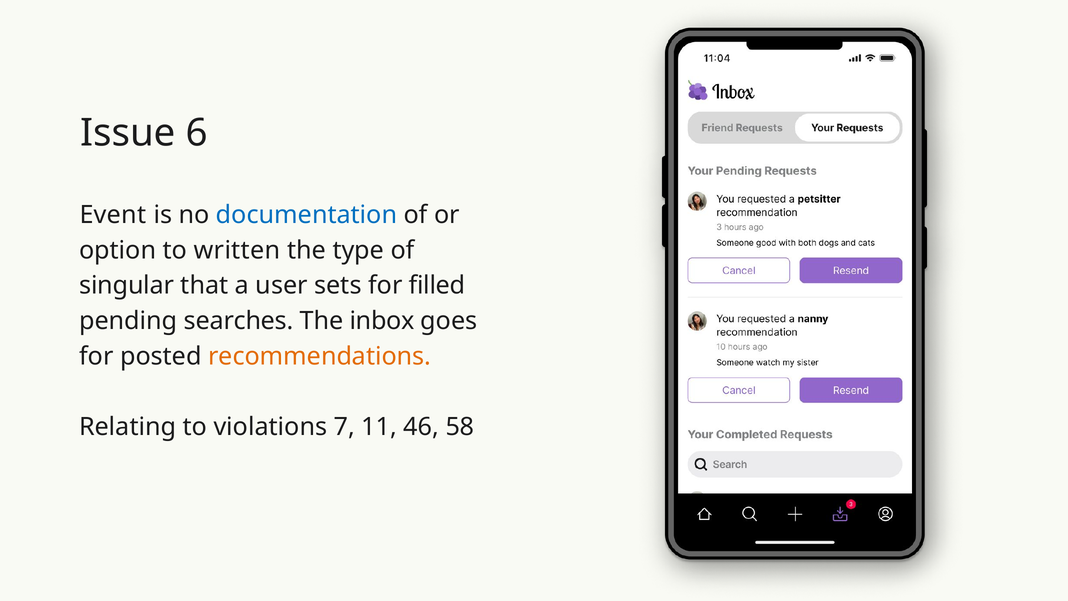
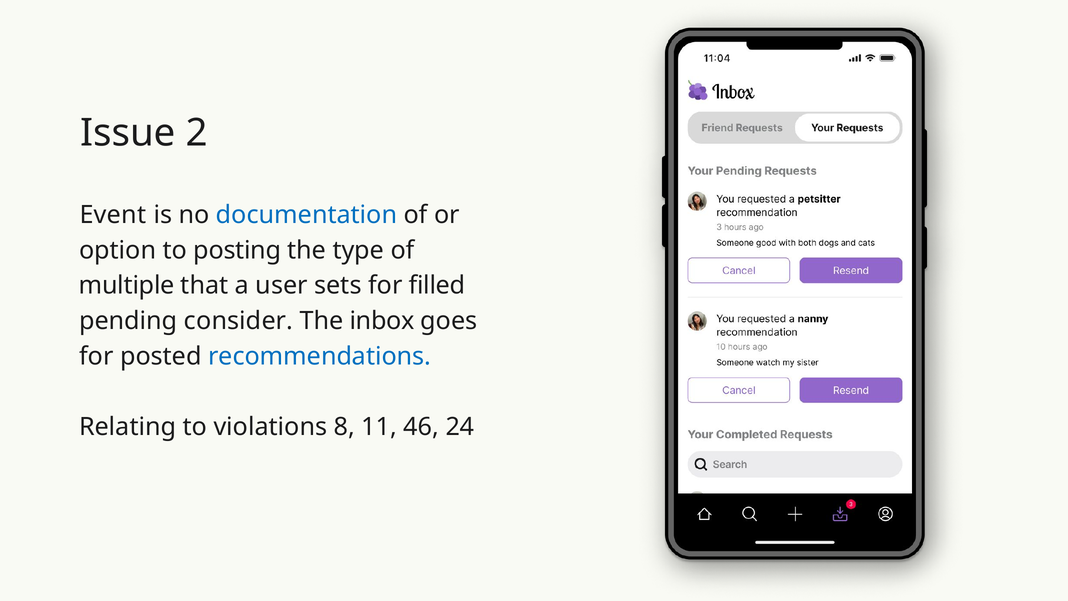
6: 6 -> 2 (197, 133)
written: written -> posting (237, 250)
singular: singular -> multiple (127, 285)
searches: searches -> consider (239, 321)
recommendations colour: orange -> blue (320, 356)
7: 7 -> 8 (344, 427)
58: 58 -> 24 (460, 427)
